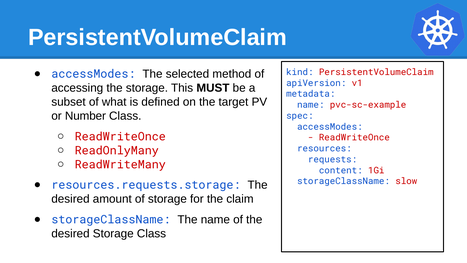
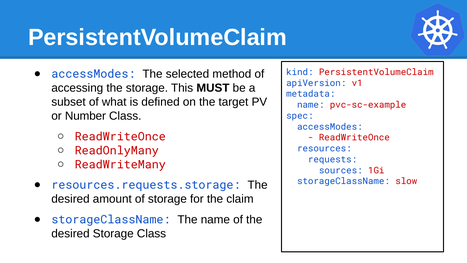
content: content -> sources (341, 170)
